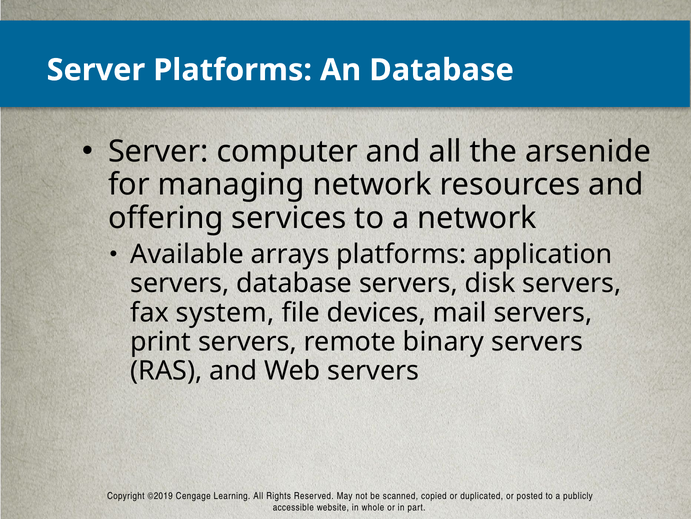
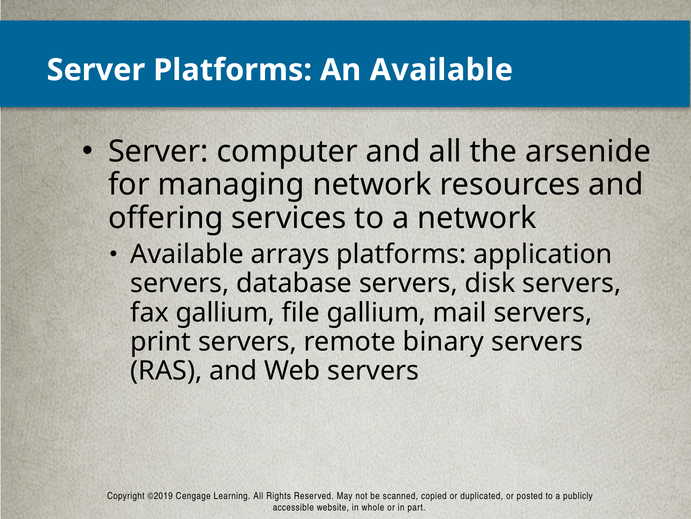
An Database: Database -> Available (441, 70)
fax system: system -> gallium (225, 312)
file devices: devices -> gallium (376, 312)
